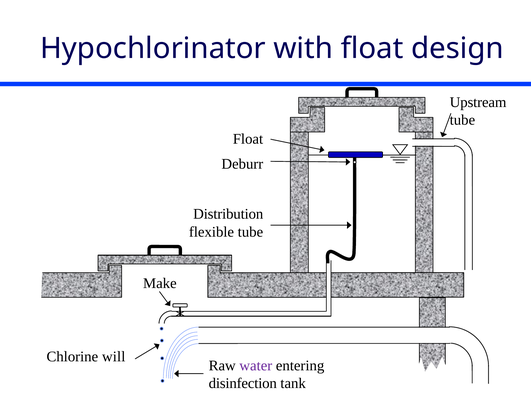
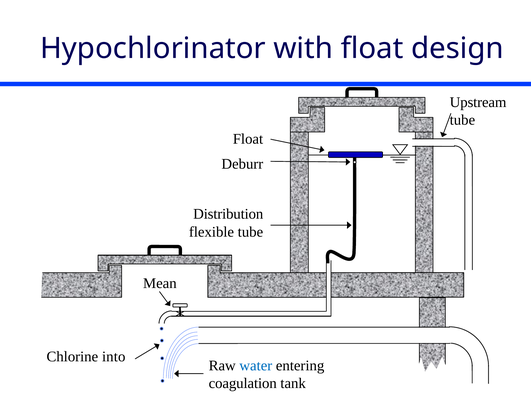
Make: Make -> Mean (160, 284)
will: will -> into (114, 357)
water colour: purple -> blue (256, 366)
disinfection: disinfection -> coagulation (243, 383)
